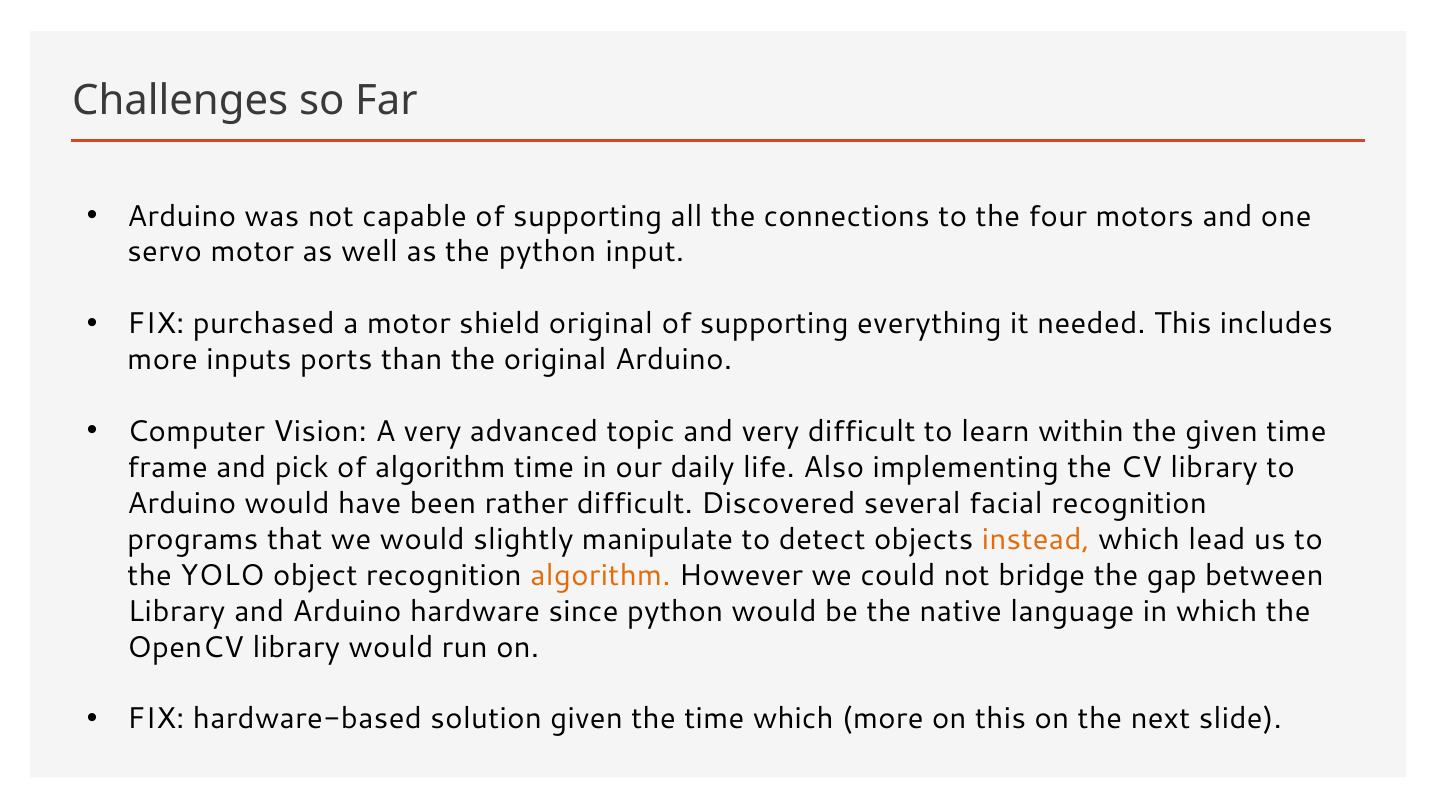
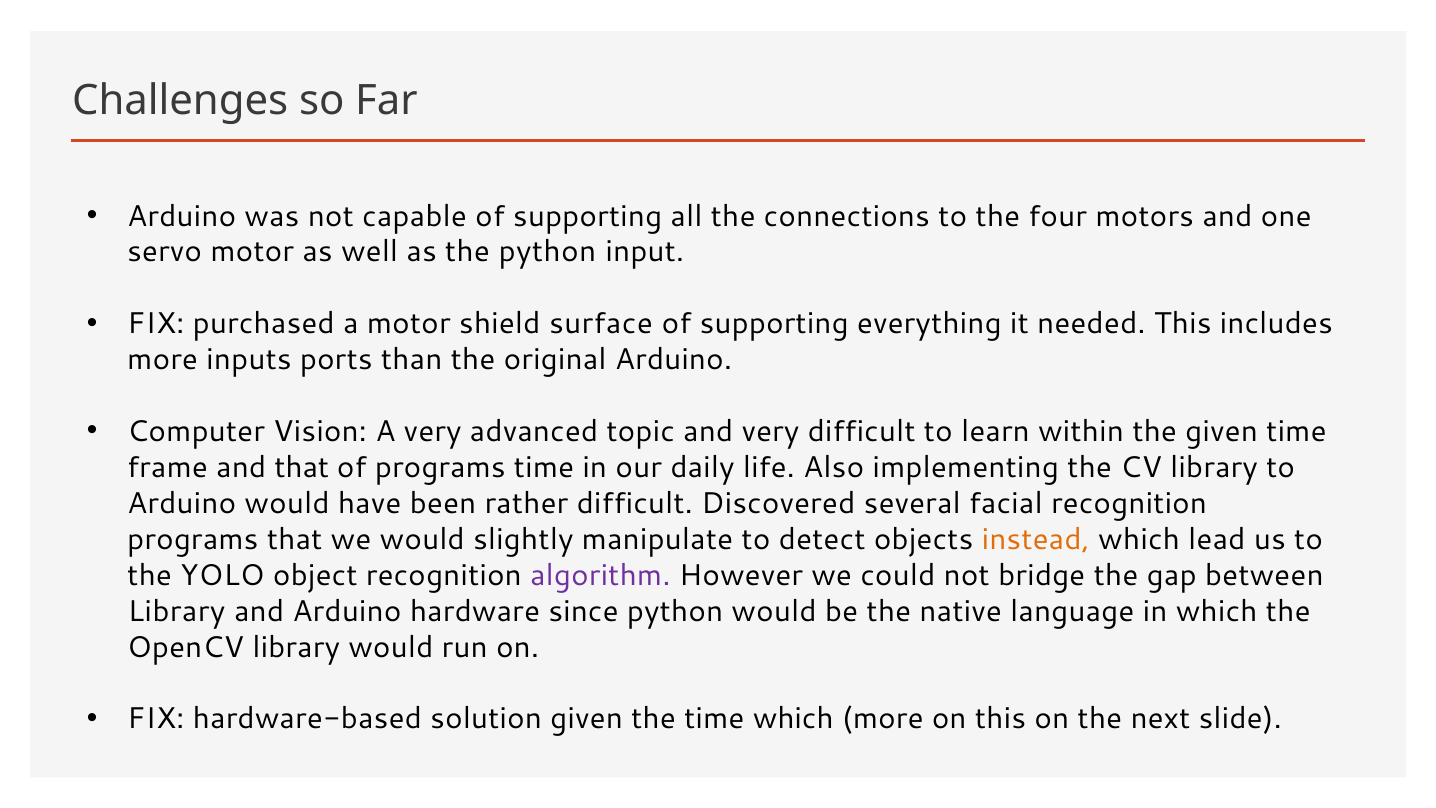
shield original: original -> surface (601, 324)
and pick: pick -> that (302, 467)
of algorithm: algorithm -> programs (440, 467)
algorithm colour: orange -> purple (600, 575)
